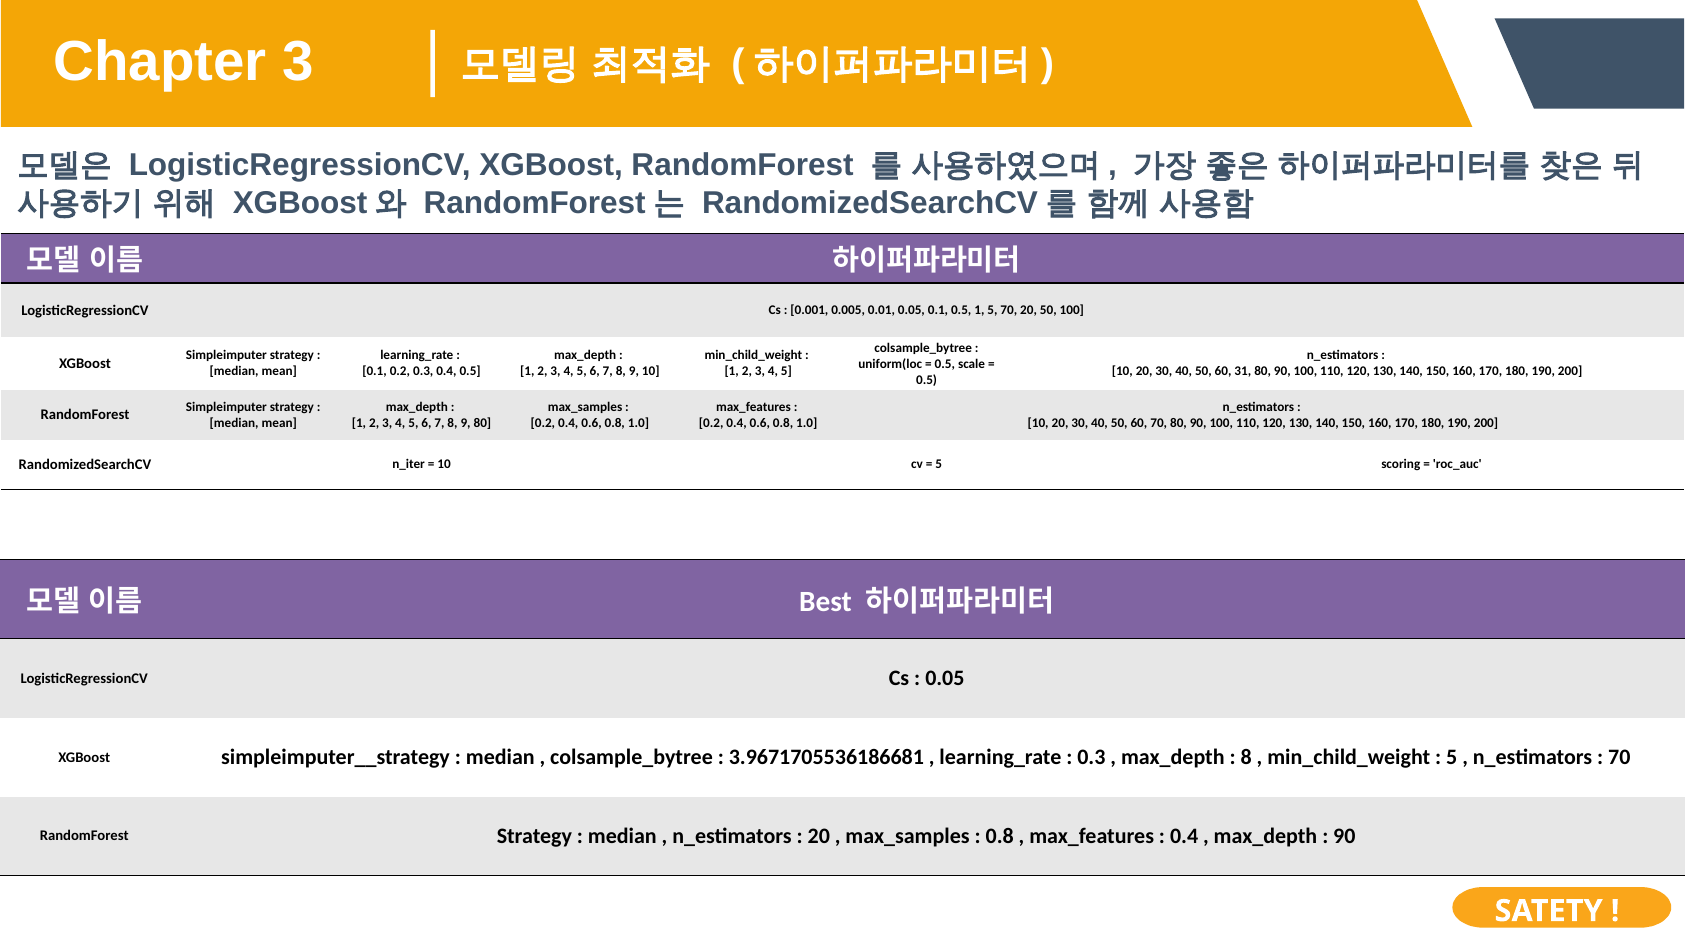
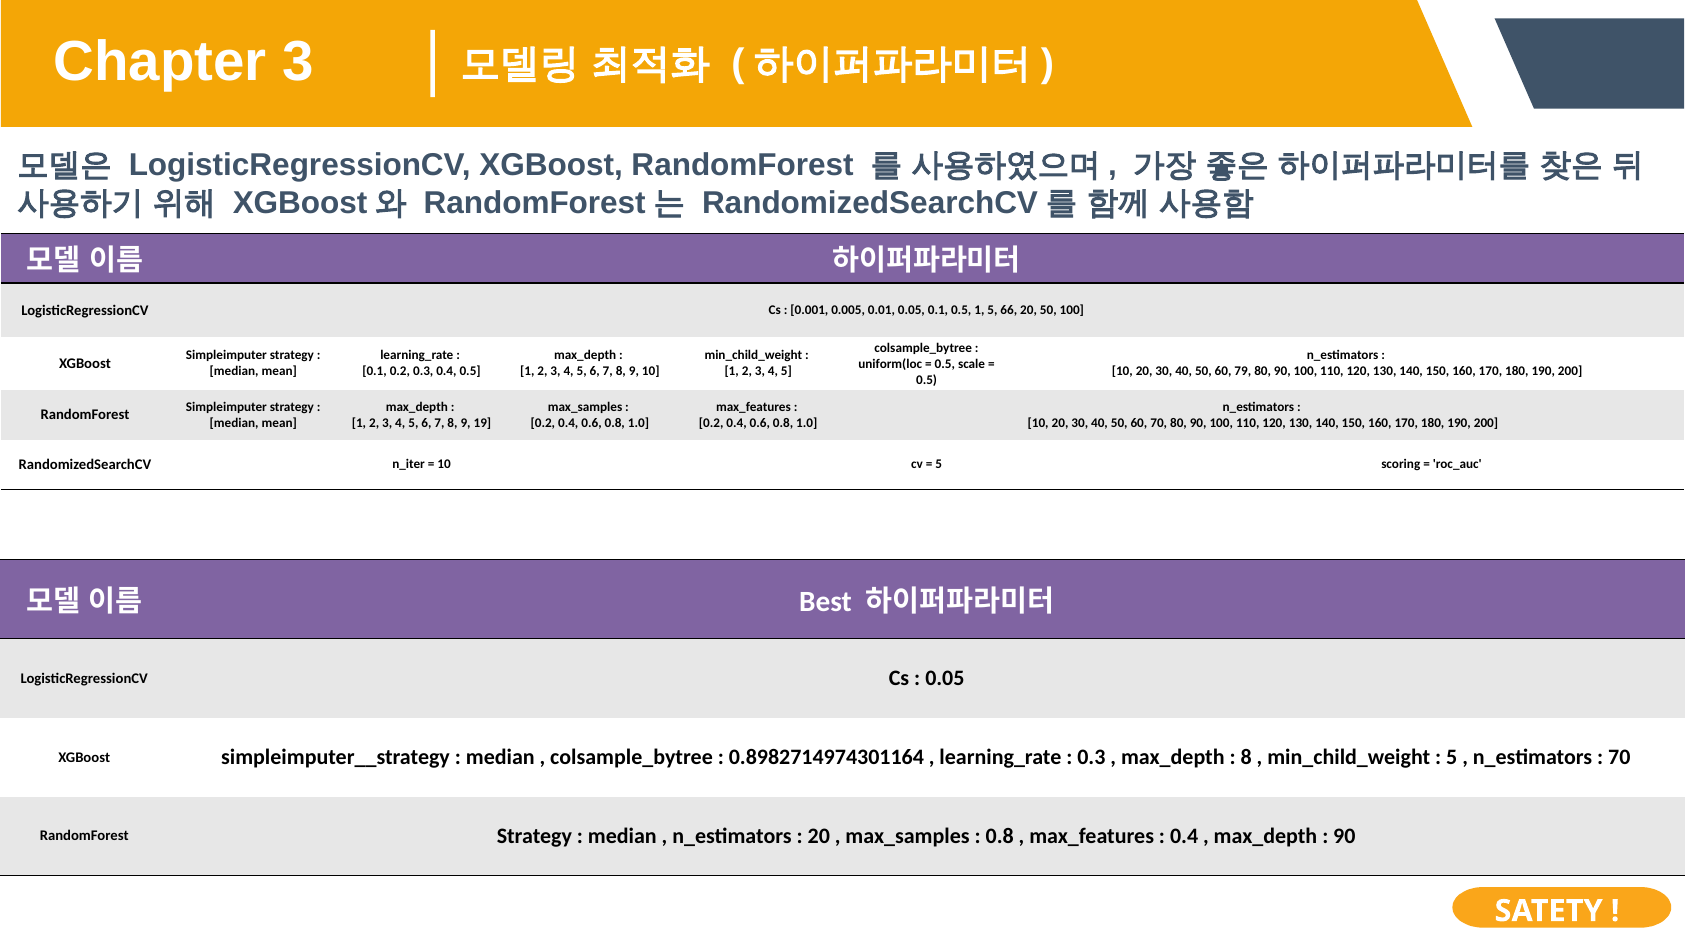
5 70: 70 -> 66 (1009, 310)
31: 31 -> 79 (1243, 372)
9 80: 80 -> 19 (482, 423)
3.9671705536186681: 3.9671705536186681 -> 0.8982714974301164 (826, 757)
